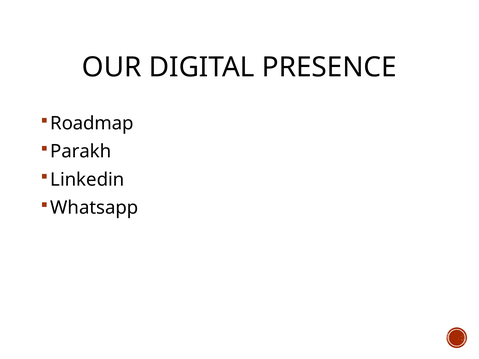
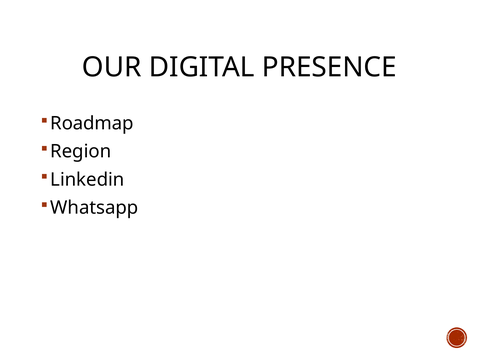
Parakh: Parakh -> Region (81, 152)
